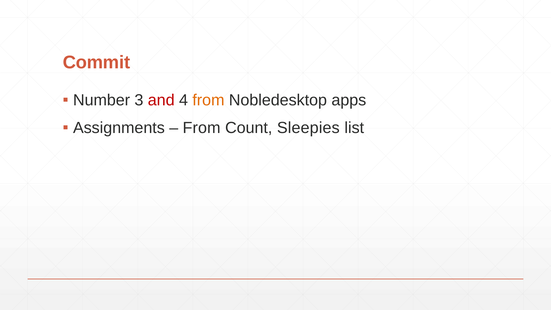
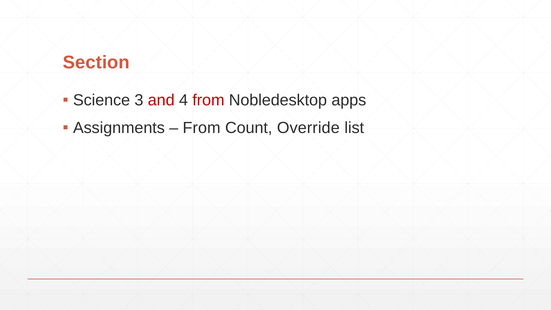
Commit: Commit -> Section (96, 62)
Number: Number -> Science (102, 100)
from colour: orange -> red (208, 100)
Sleepies: Sleepies -> Override (308, 128)
